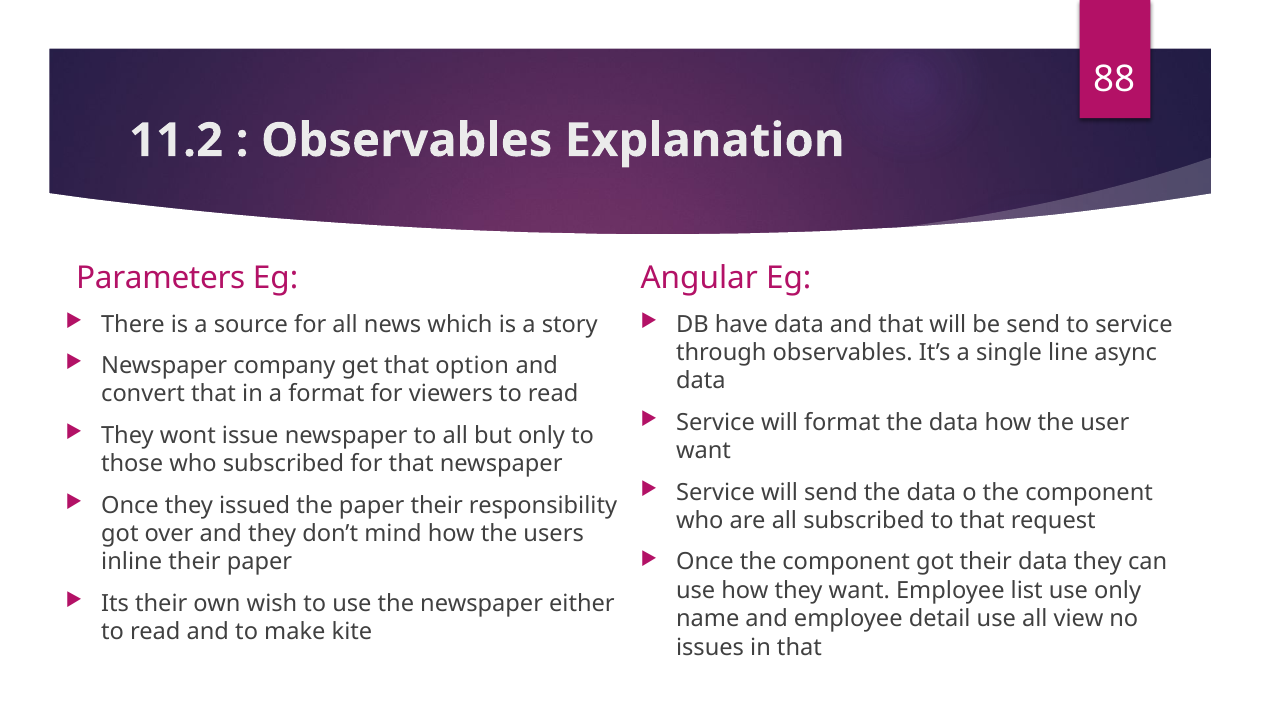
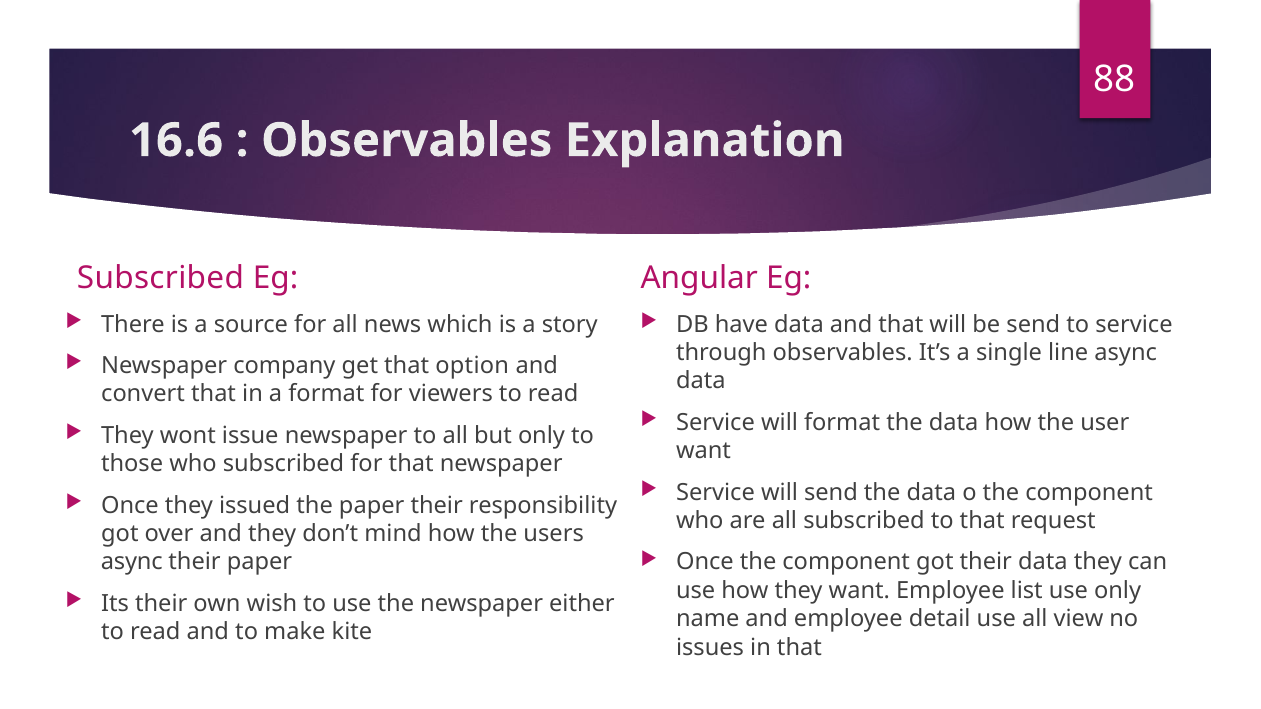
11.2: 11.2 -> 16.6 (176, 141)
Parameters: Parameters -> Subscribed (160, 278)
inline: inline -> async (132, 562)
